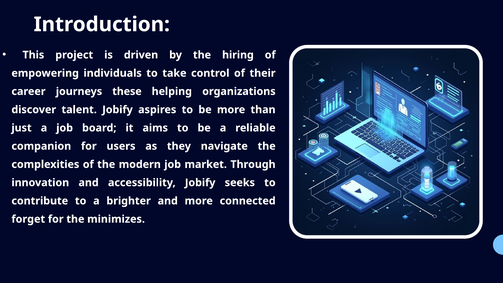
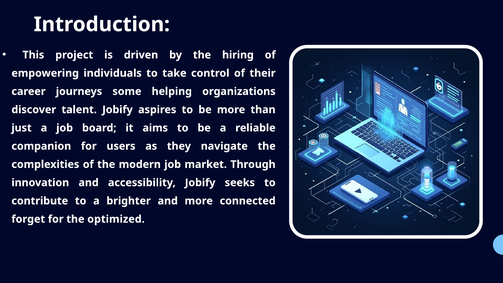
these: these -> some (127, 91)
minimizes: minimizes -> optimized (116, 219)
